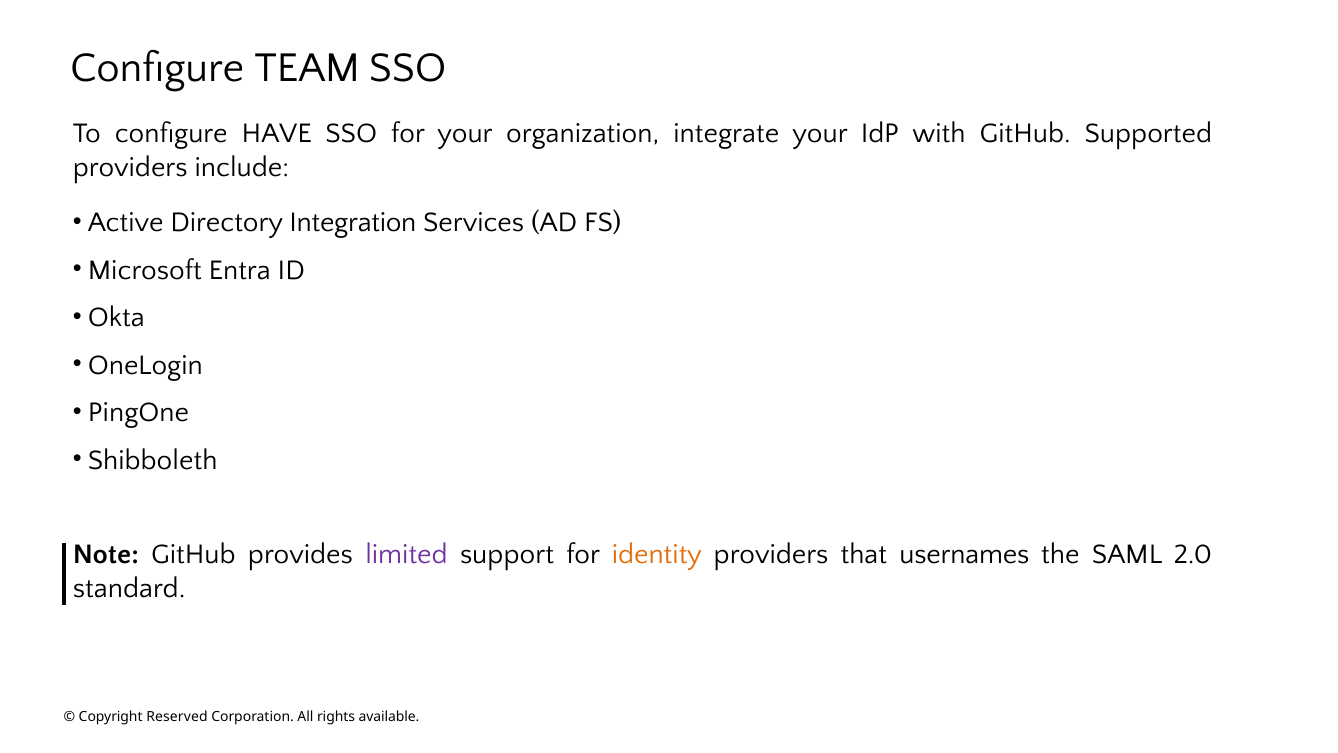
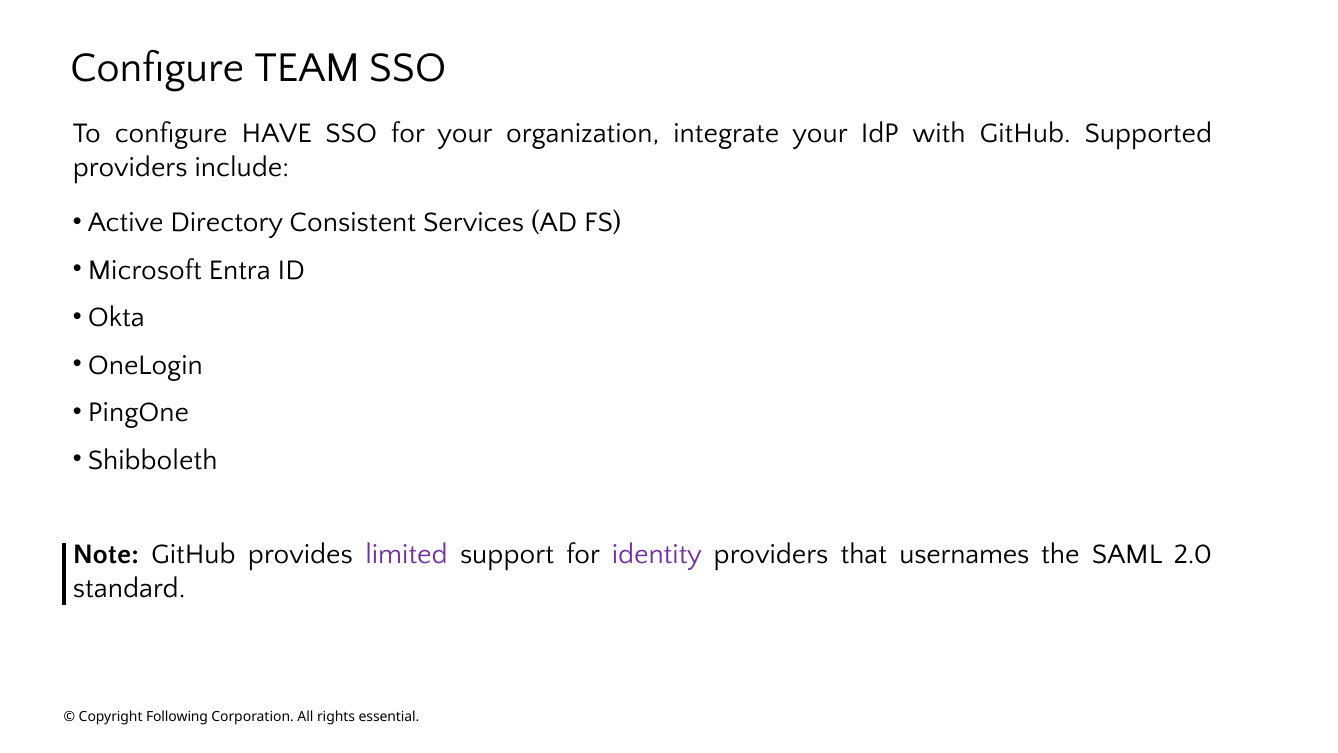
Integration: Integration -> Consistent (353, 223)
identity colour: orange -> purple (657, 554)
Reserved: Reserved -> Following (177, 716)
available: available -> essential (389, 716)
